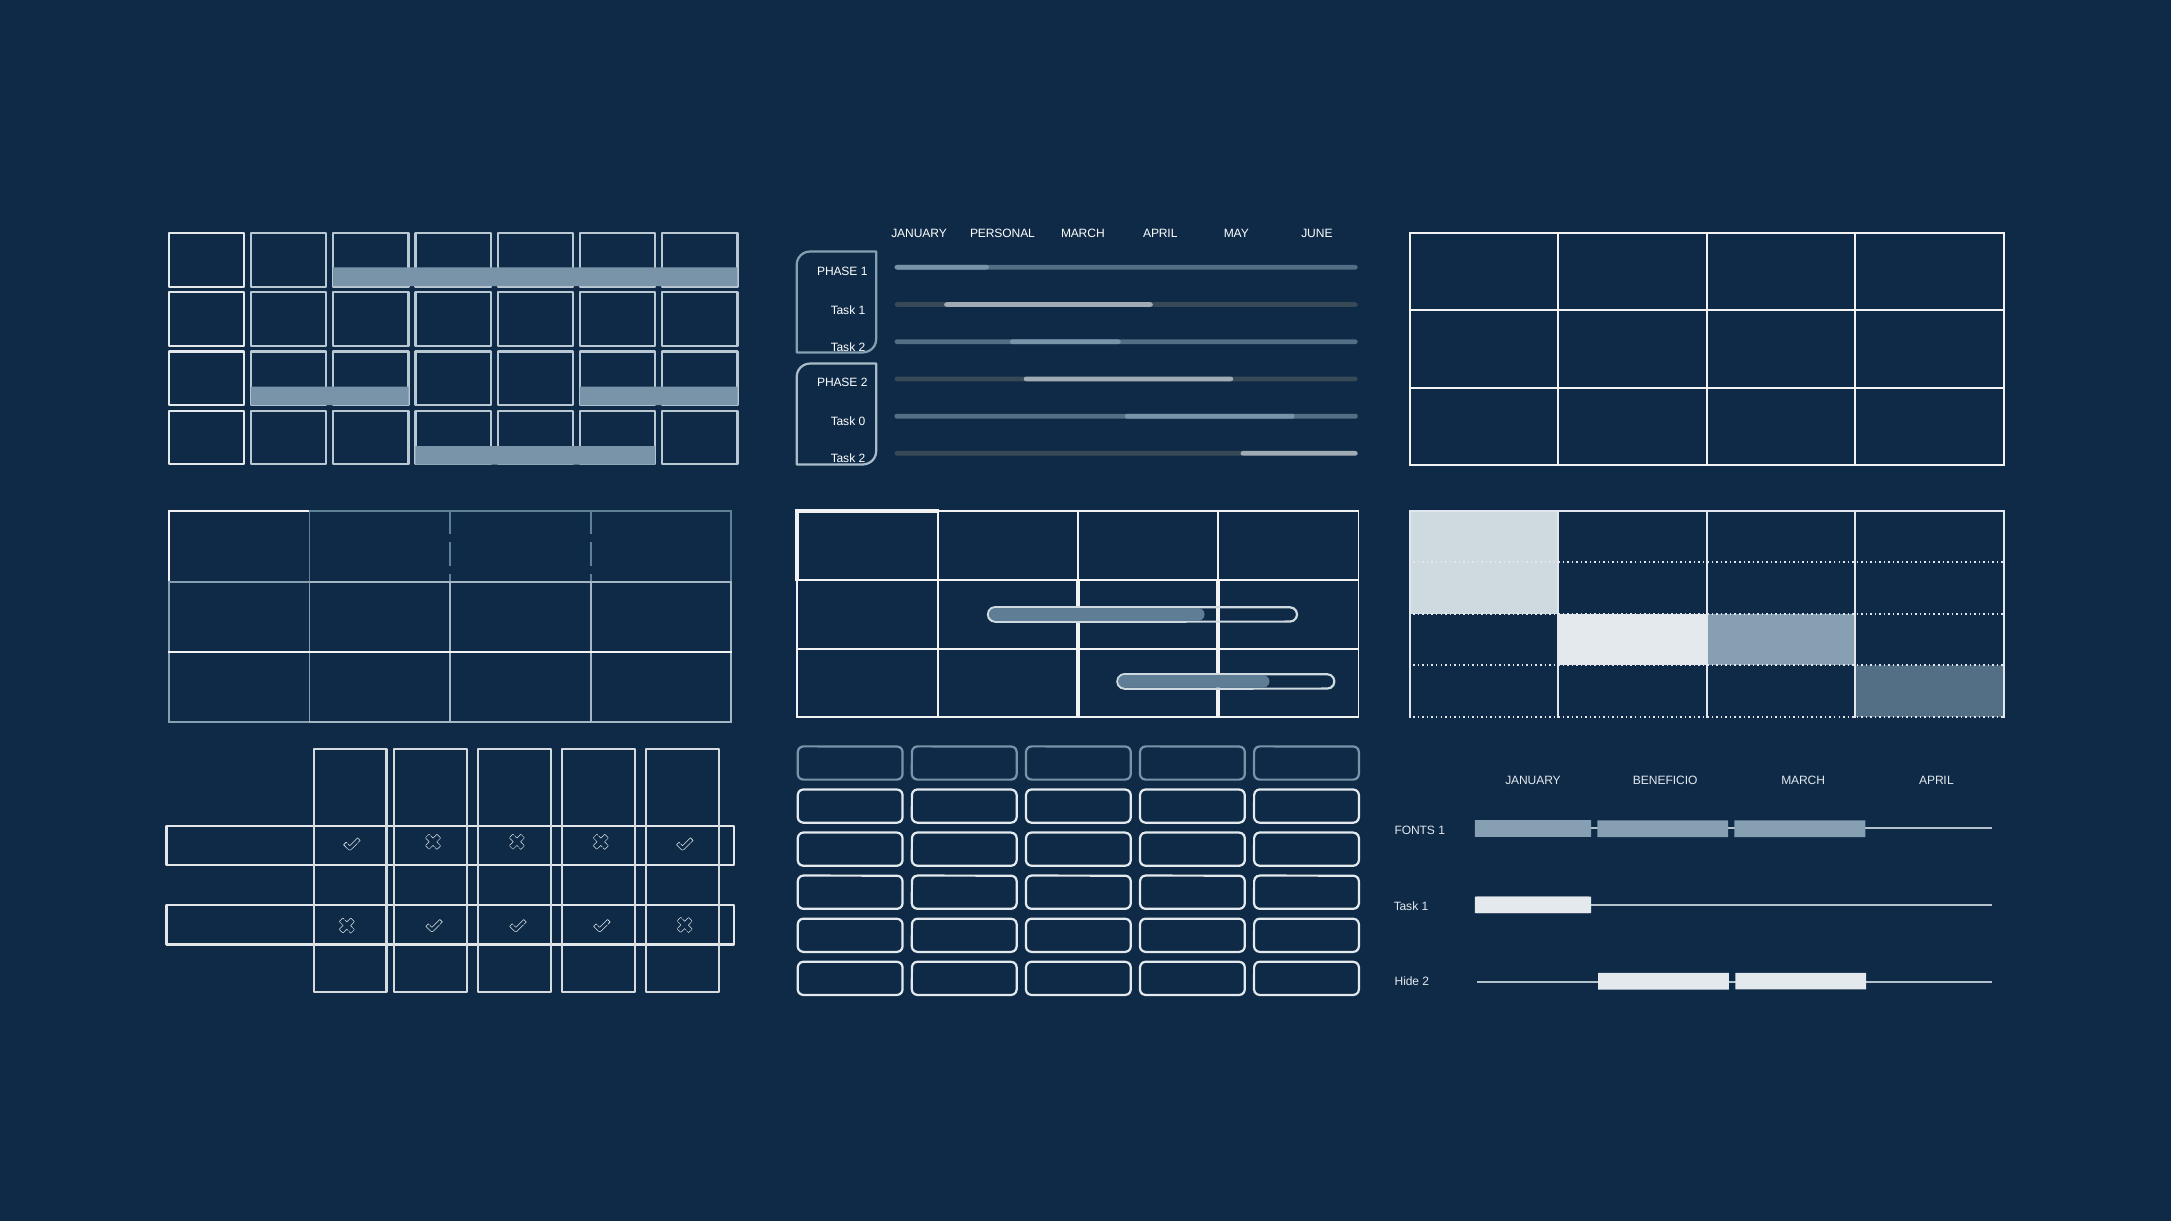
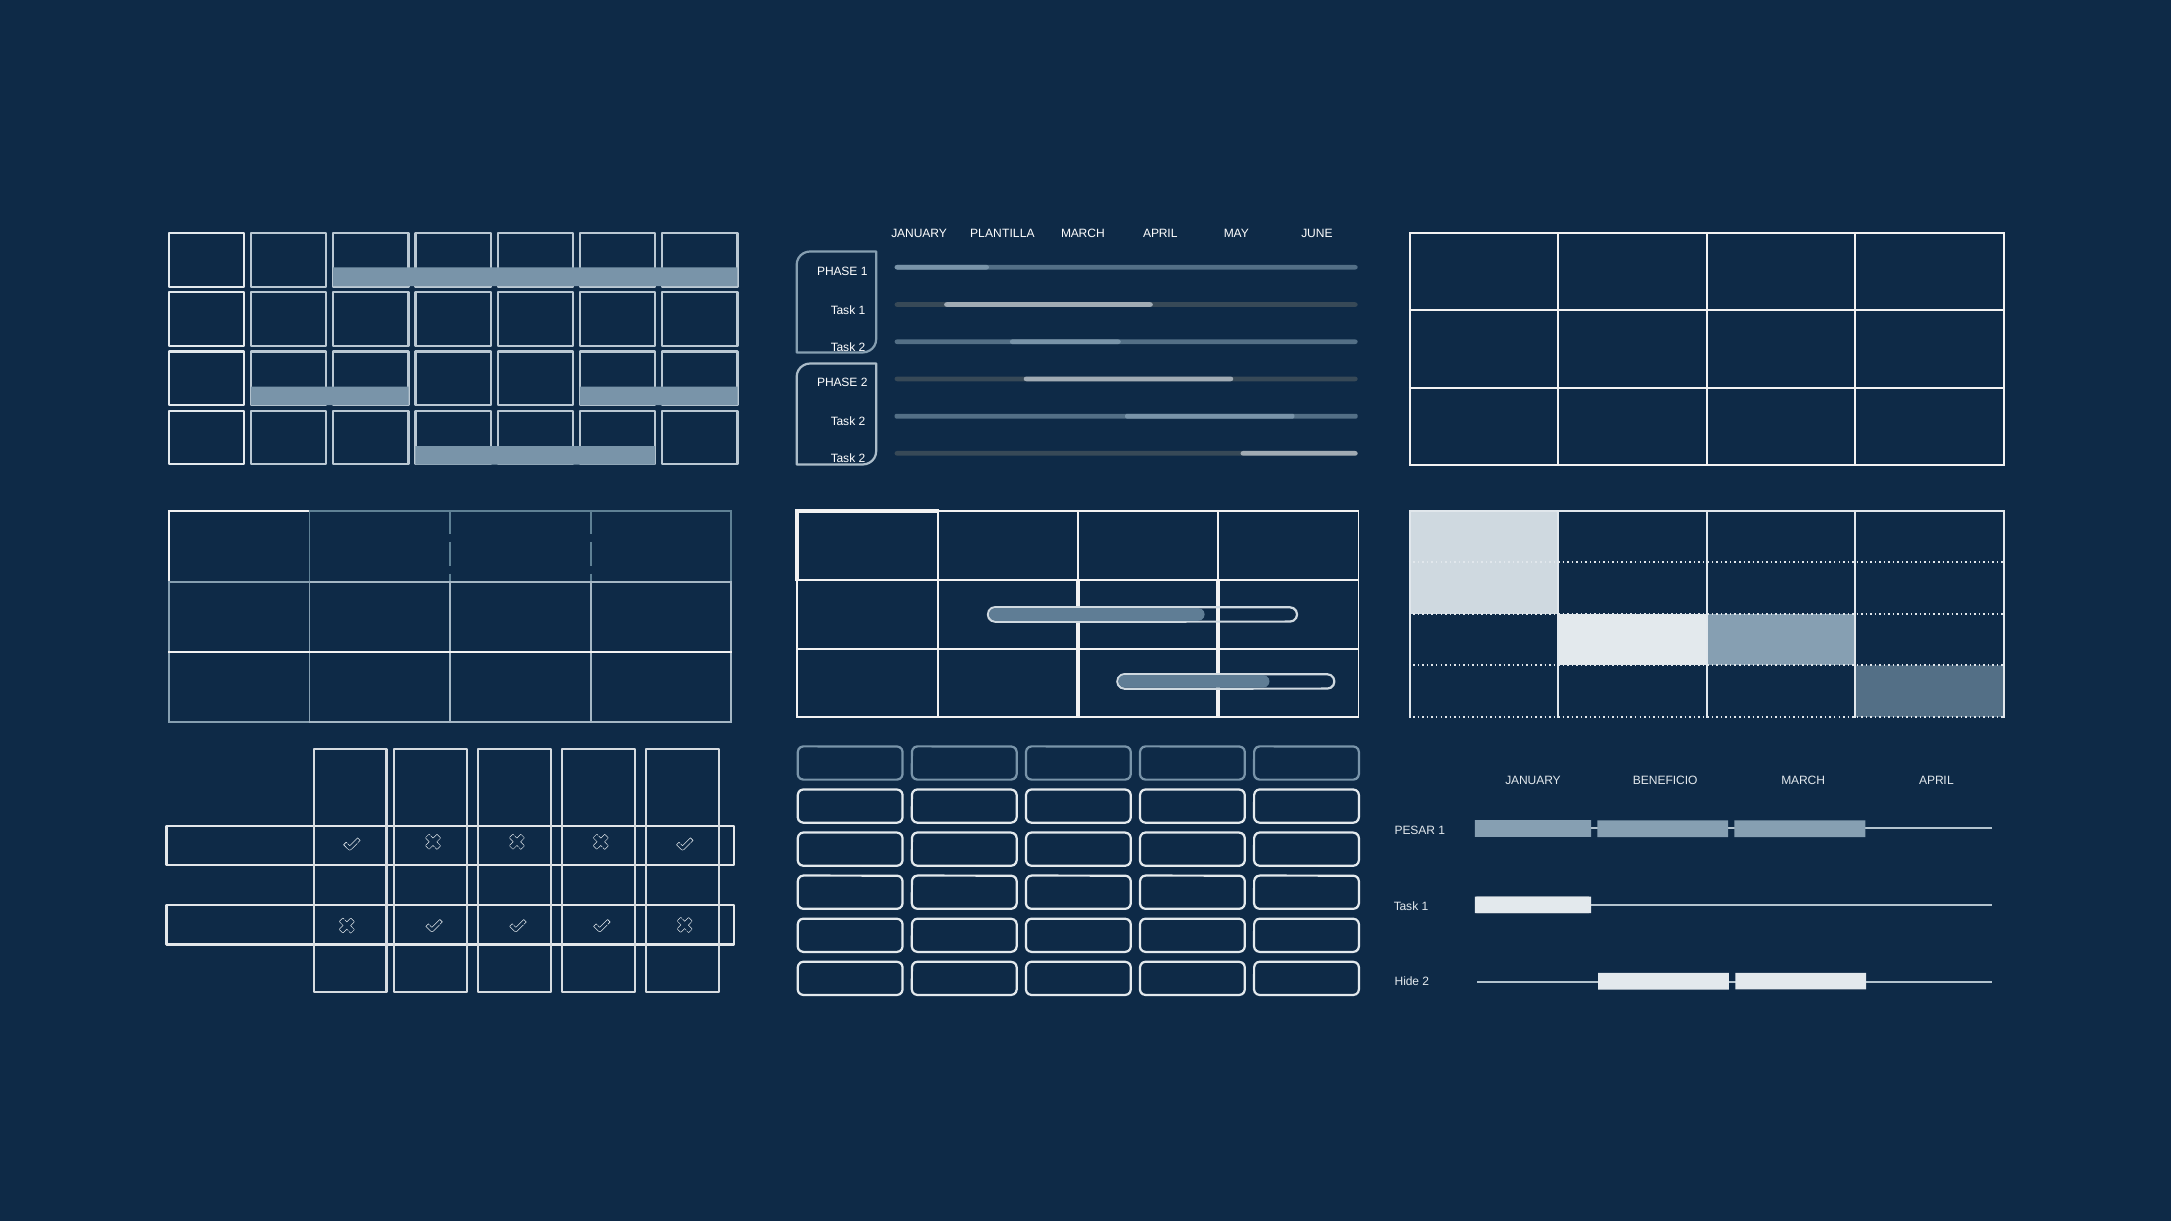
PERSONAL: PERSONAL -> PLANTILLA (1002, 234)
0: 0 -> 2 (862, 422)
FONTS: FONTS -> PESAR (1415, 831)
